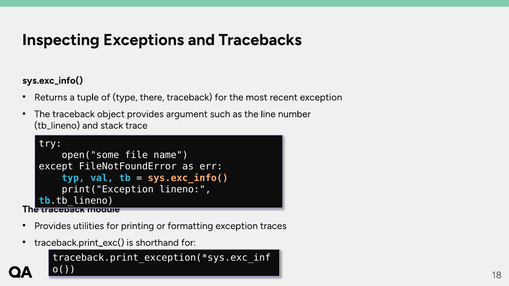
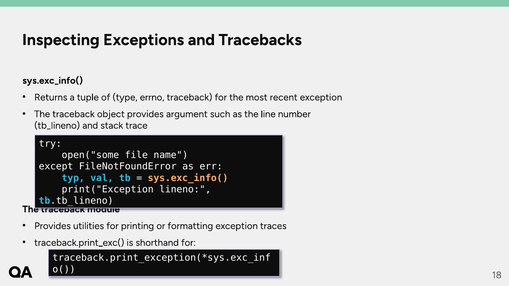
there: there -> errno (152, 97)
